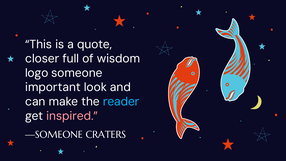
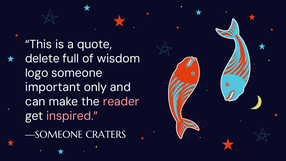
closer: closer -> delete (42, 59)
look: look -> only (95, 87)
reader colour: light blue -> pink (121, 101)
